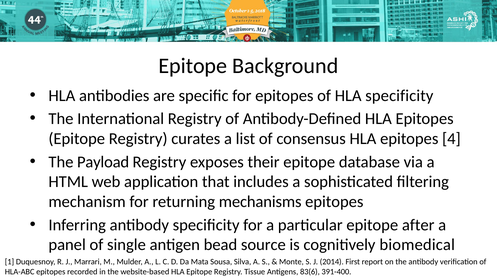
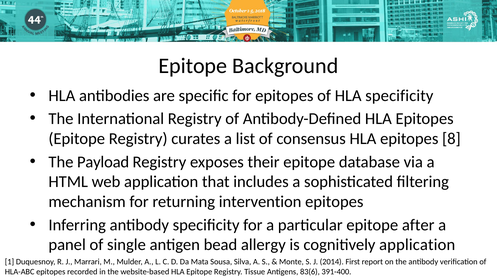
4: 4 -> 8 (451, 138)
mechanisms: mechanisms -> intervention (260, 201)
source: source -> allergy (263, 244)
cognitively biomedical: biomedical -> application (417, 244)
